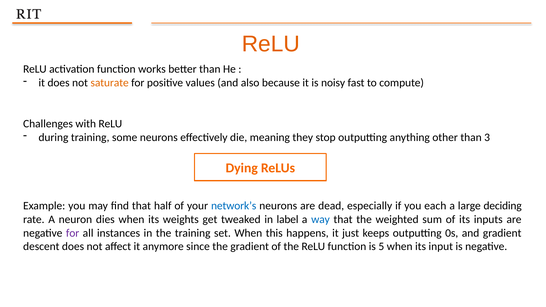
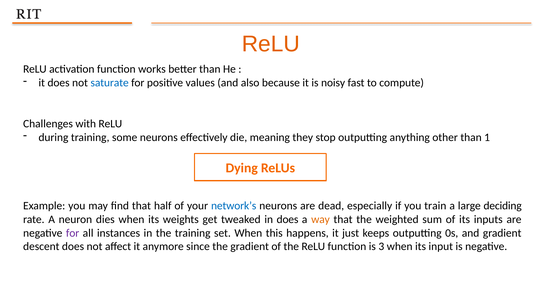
saturate colour: orange -> blue (110, 83)
3: 3 -> 1 (487, 137)
each: each -> train (435, 206)
in label: label -> does (288, 219)
way colour: blue -> orange (321, 219)
5: 5 -> 3 (381, 247)
